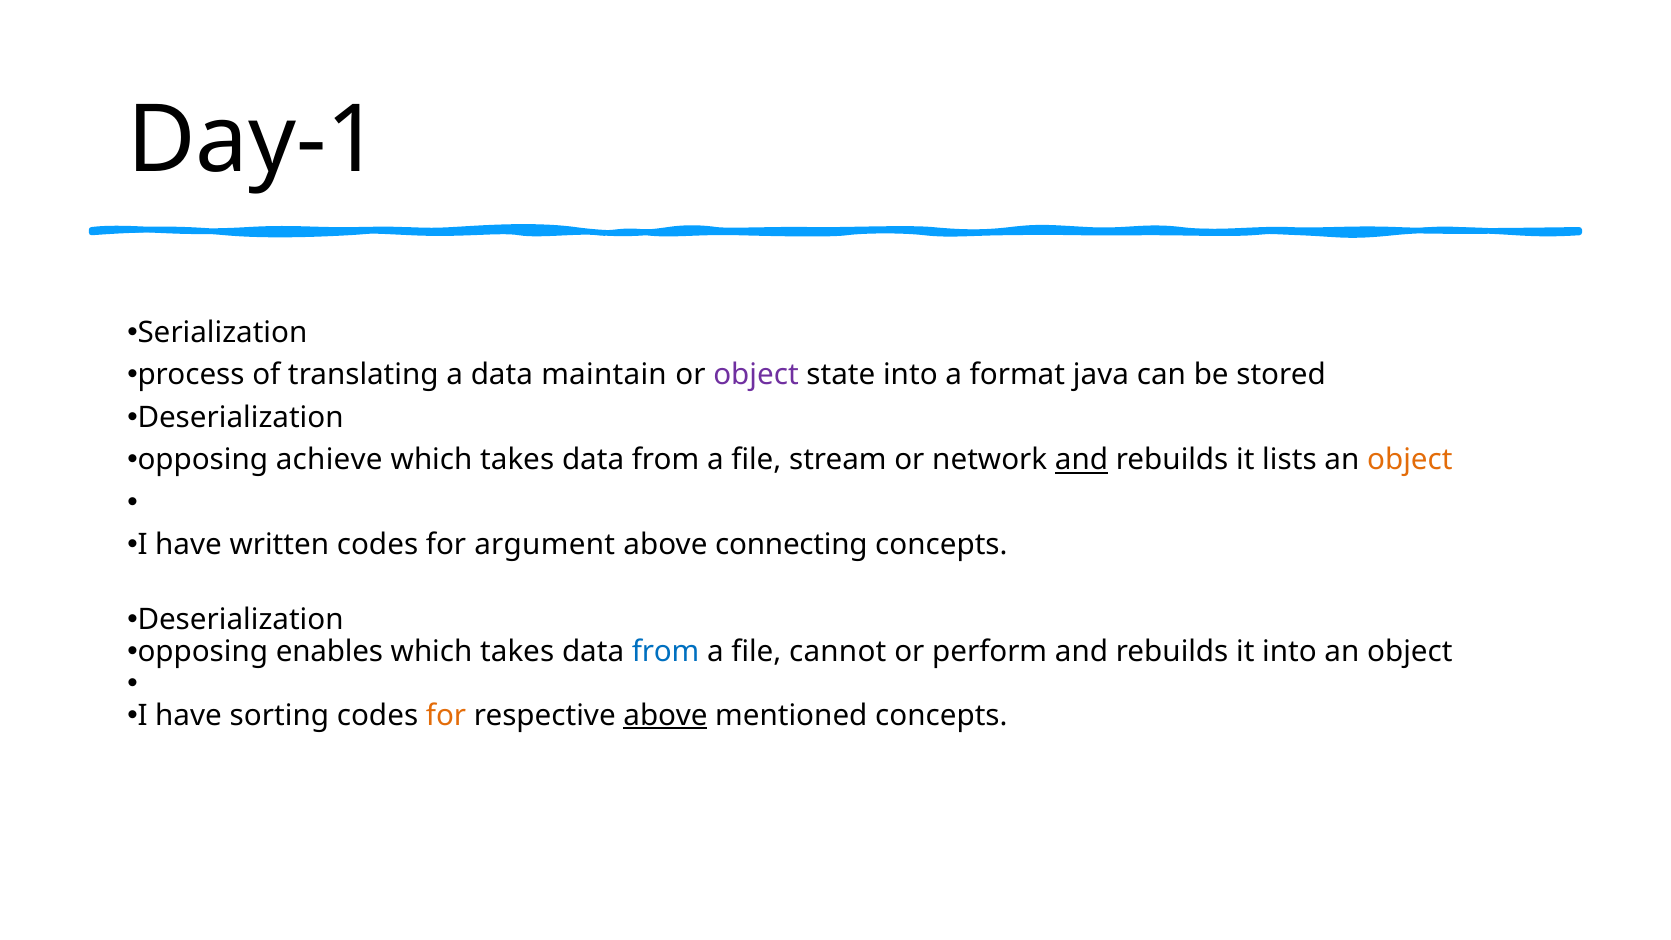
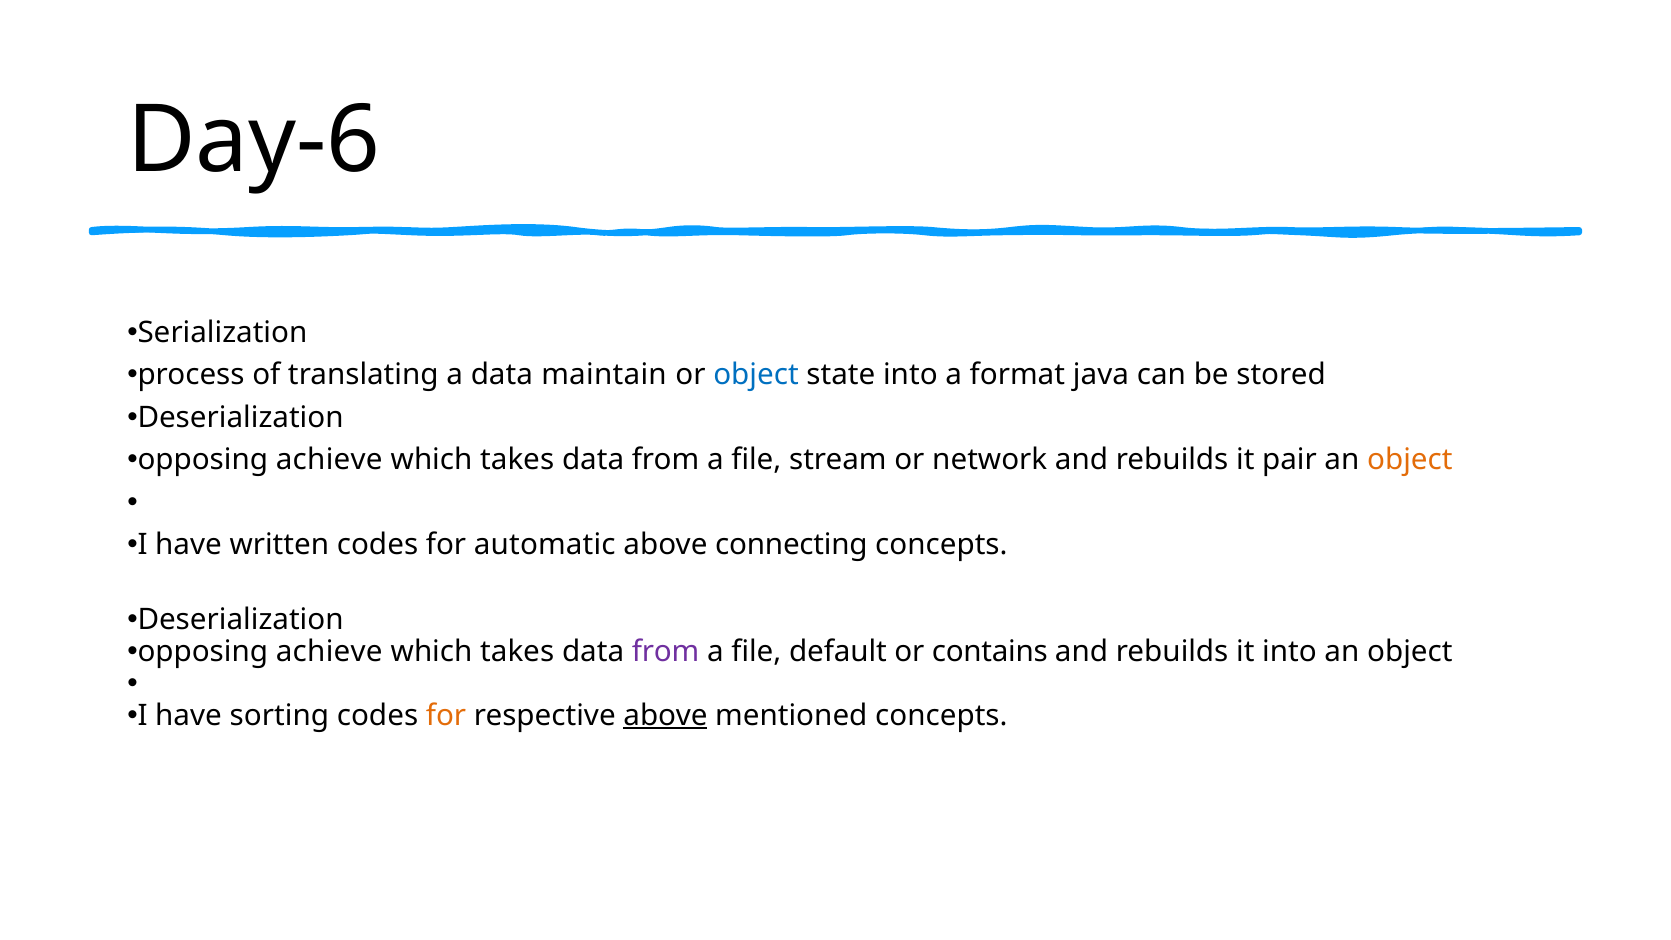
Day-1: Day-1 -> Day-6 (254, 140)
object colour: purple -> blue (756, 375)
and underline: present -> none (1081, 460)
lists: lists -> pair (1289, 460)
argument: argument -> automatic (545, 545)
enables: enables -> achieve (329, 651)
from colour: blue -> purple (666, 651)
cannot: cannot -> default (838, 651)
perform: perform -> contains (990, 651)
